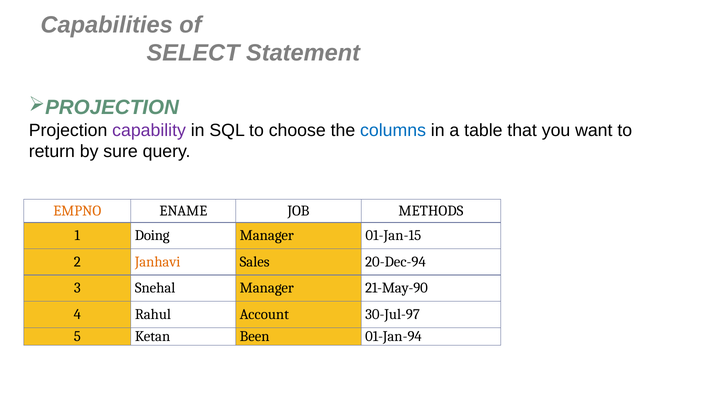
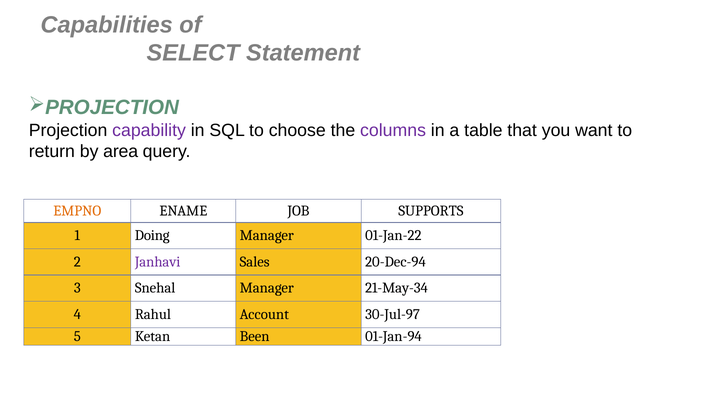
columns colour: blue -> purple (393, 130)
sure: sure -> area (121, 151)
METHODS: METHODS -> SUPPORTS (431, 211)
01-Jan-15: 01-Jan-15 -> 01-Jan-22 (393, 235)
Janhavi colour: orange -> purple (158, 262)
21-May-90: 21-May-90 -> 21-May-34 (396, 288)
